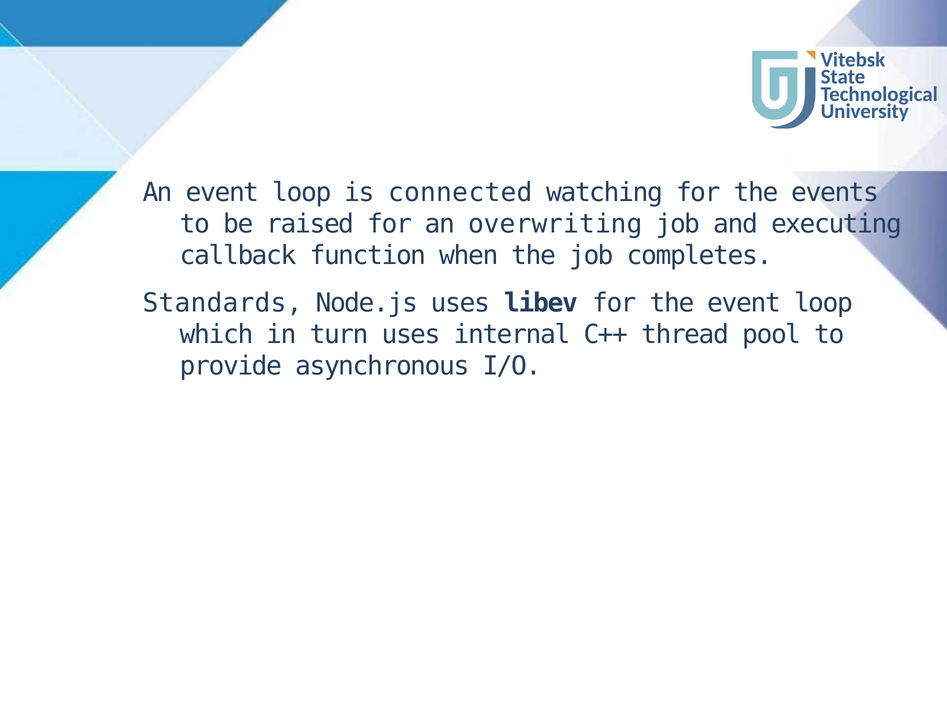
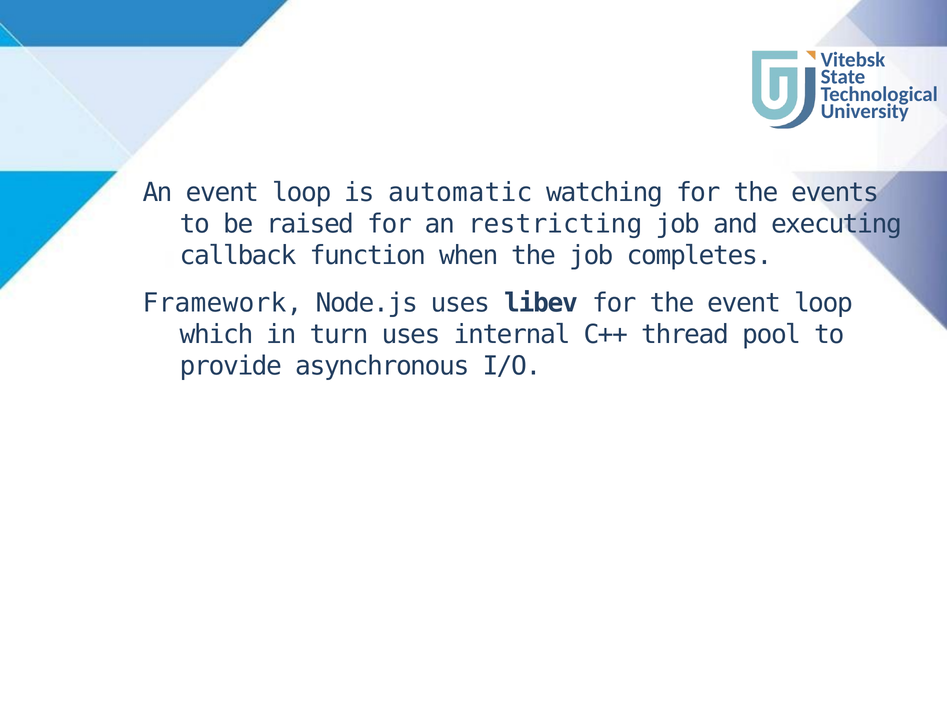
connected: connected -> automatic (460, 193)
overwriting: overwriting -> restricting (555, 224)
Standards: Standards -> Framework (223, 303)
